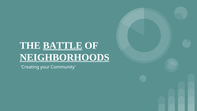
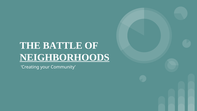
BATTLE underline: present -> none (63, 45)
